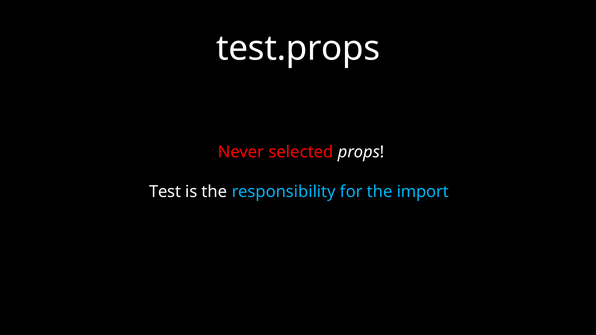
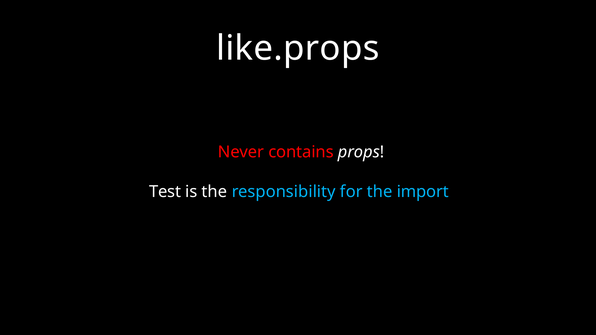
test.props: test.props -> like.props (298, 48)
selected: selected -> contains (301, 152)
